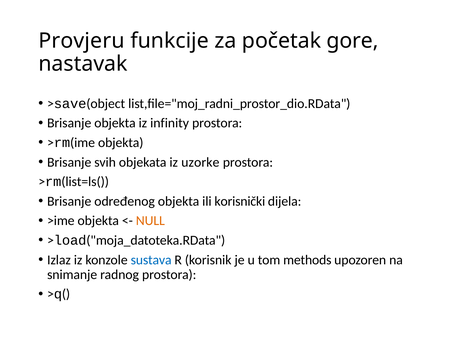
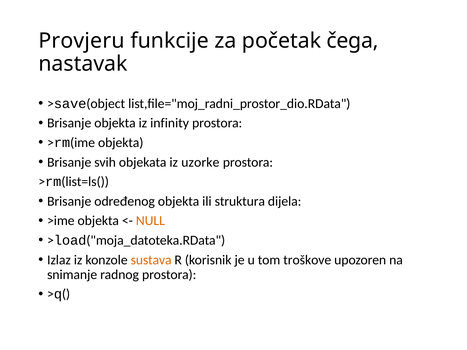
gore: gore -> čega (353, 41)
korisnički: korisnički -> struktura (240, 201)
sustava colour: blue -> orange (151, 260)
methods: methods -> troškove (307, 260)
